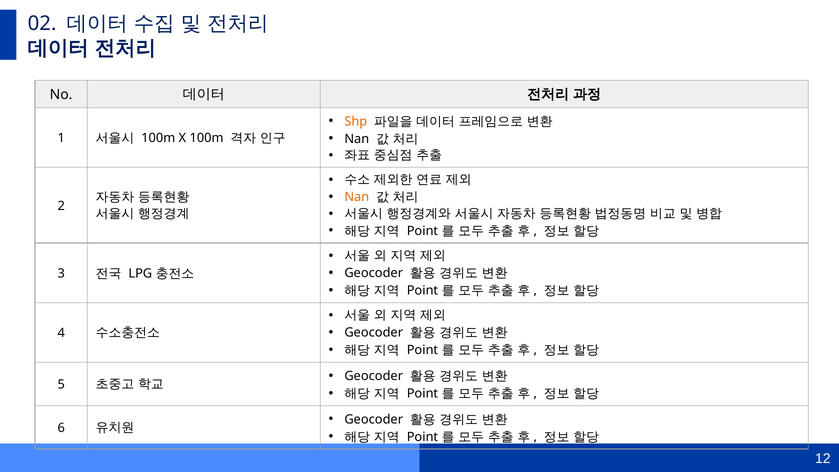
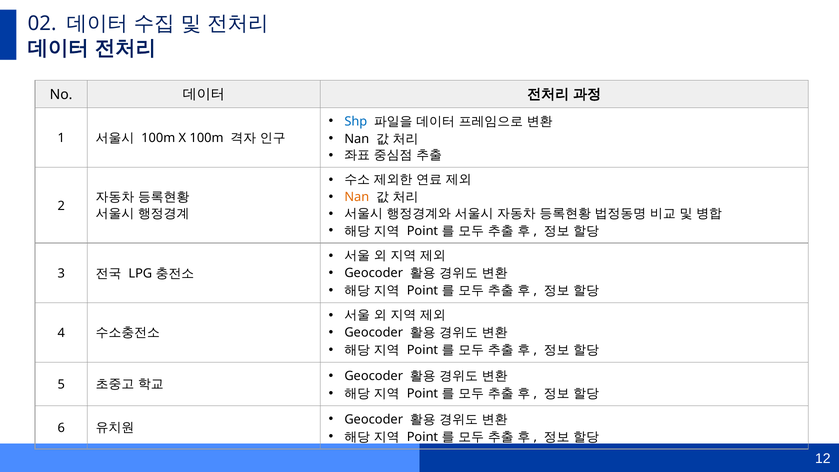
Shp colour: orange -> blue (356, 121)
